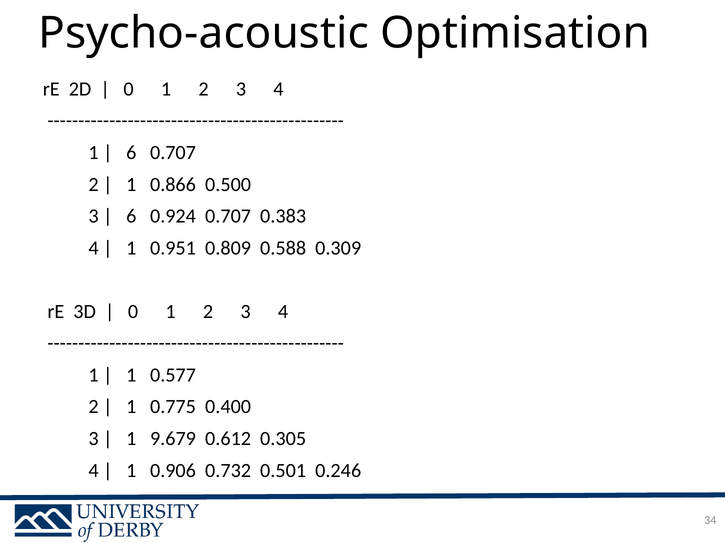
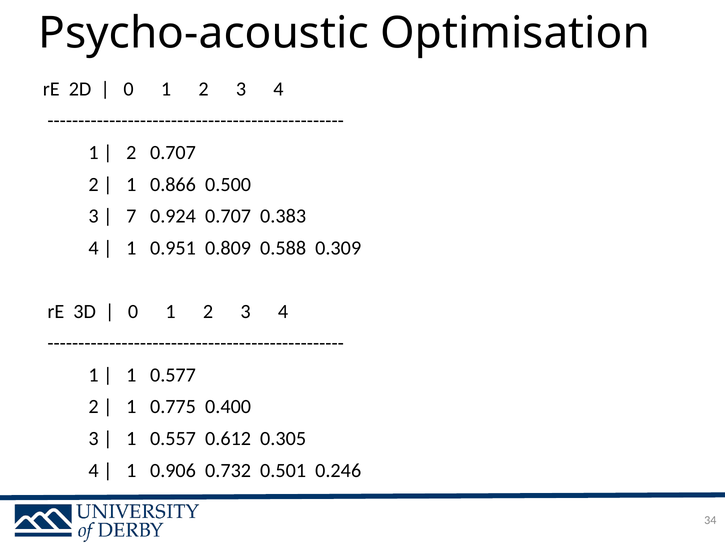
6: 6 -> 2 (131, 153)
6: 6 -> 7 (131, 216)
9.679: 9.679 -> 0.557 (173, 439)
